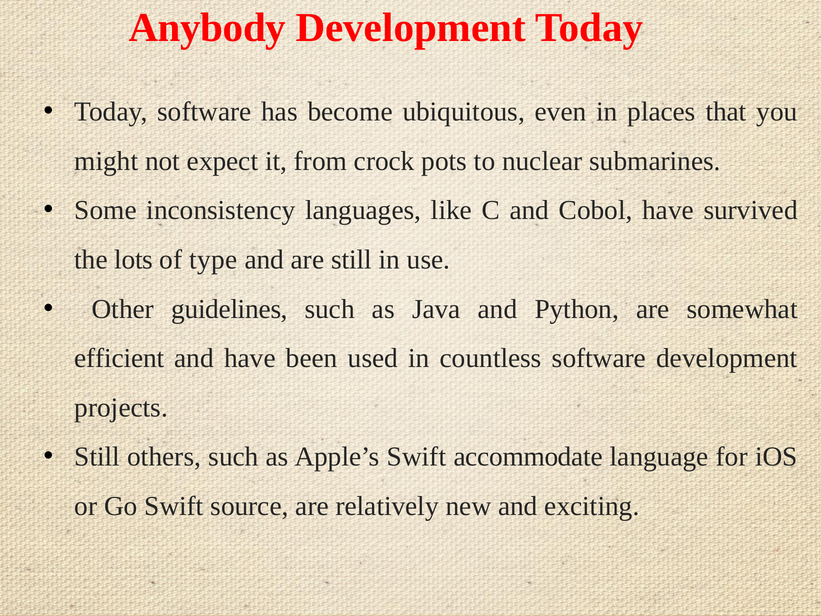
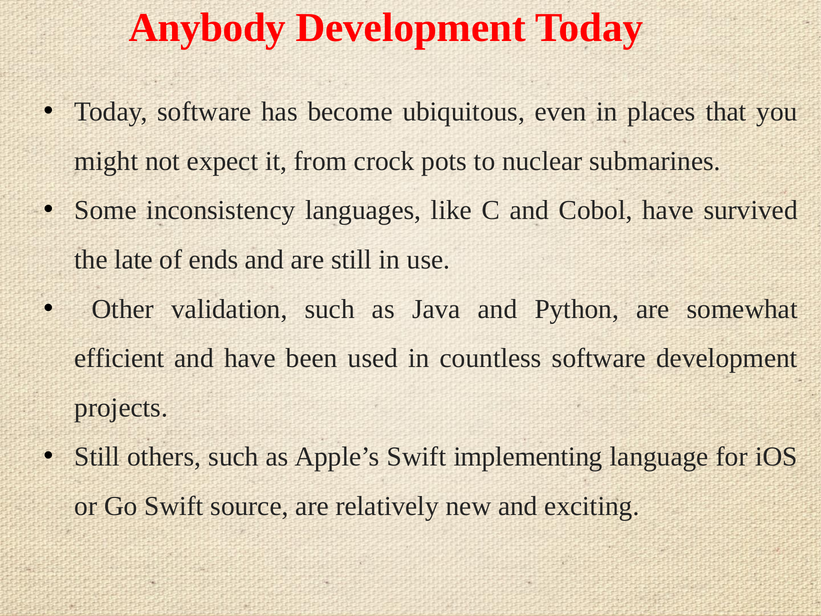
lots: lots -> late (134, 260)
type: type -> ends (213, 260)
guidelines: guidelines -> validation (229, 309)
accommodate: accommodate -> implementing (528, 457)
